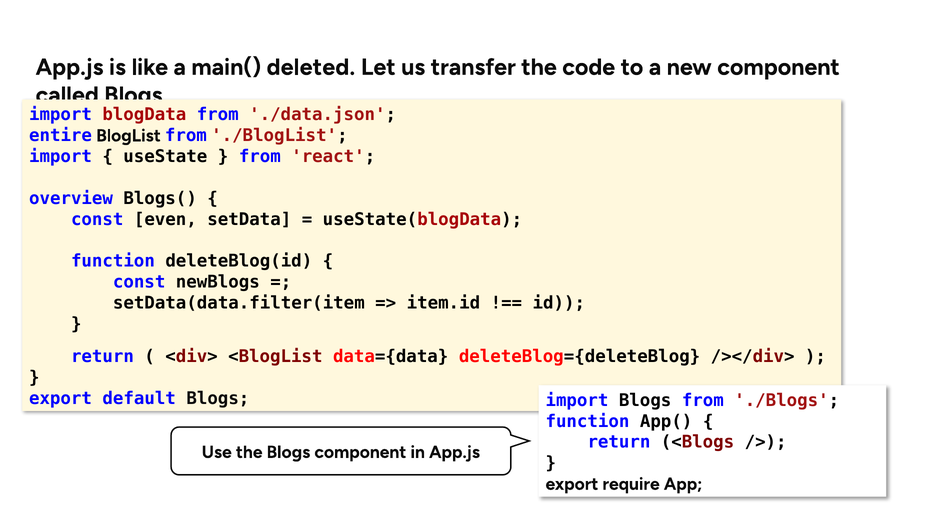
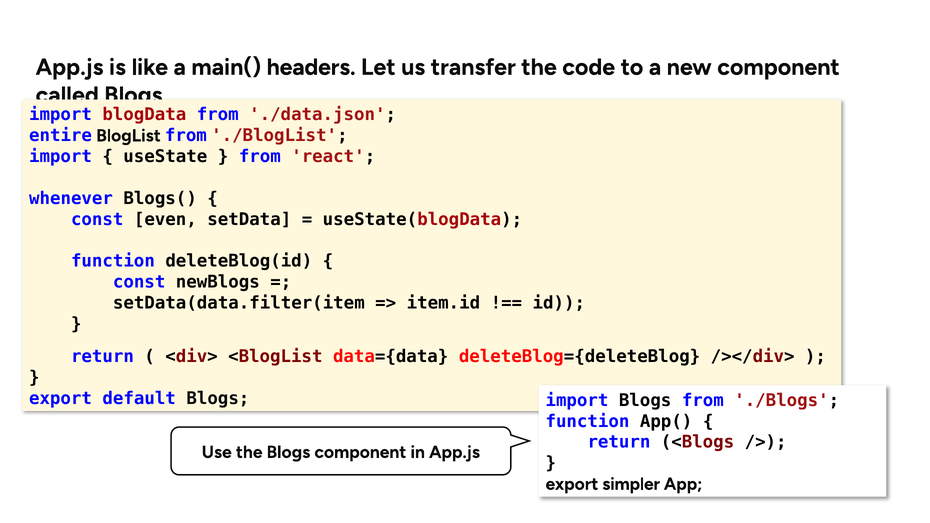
deleted: deleted -> headers (311, 67)
overview: overview -> whenever (71, 198)
require: require -> simpler (631, 484)
